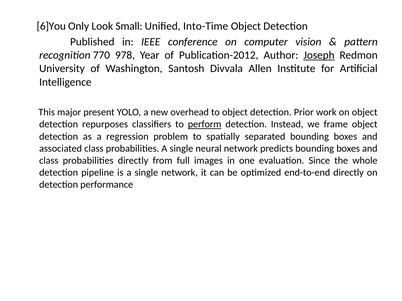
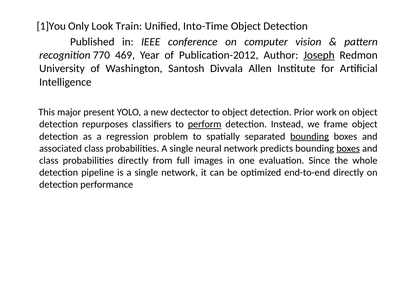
6]You: 6]You -> 1]You (51, 26)
Small: Small -> Train (129, 26)
978: 978 -> 469 (125, 55)
overhead: overhead -> dectector (190, 112)
bounding underline: none -> present (310, 137)
boxes underline: none -> present (348, 149)
